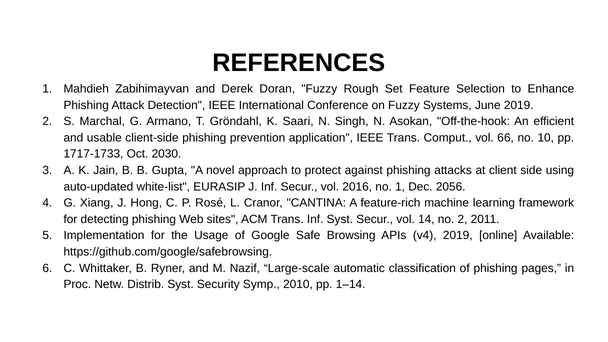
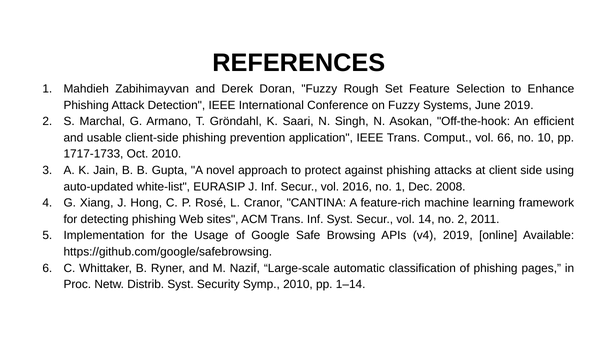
Oct 2030: 2030 -> 2010 (166, 154)
2056: 2056 -> 2008 (451, 187)
